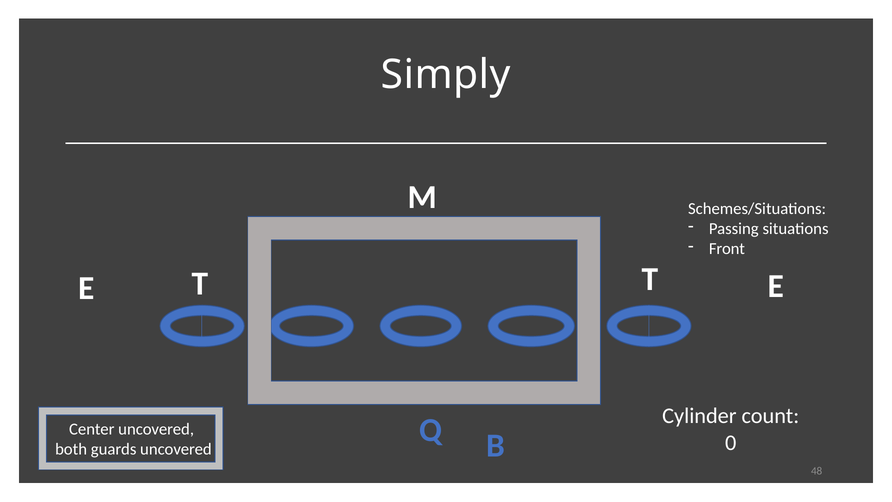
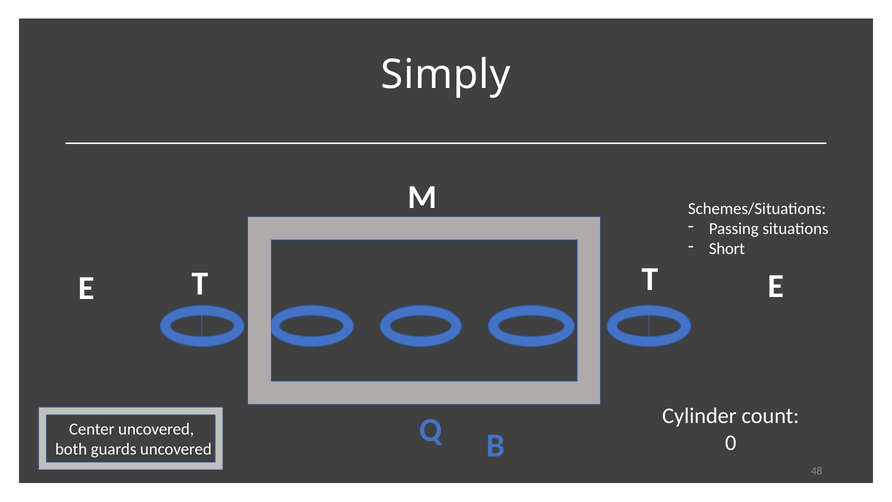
Front: Front -> Short (727, 249)
